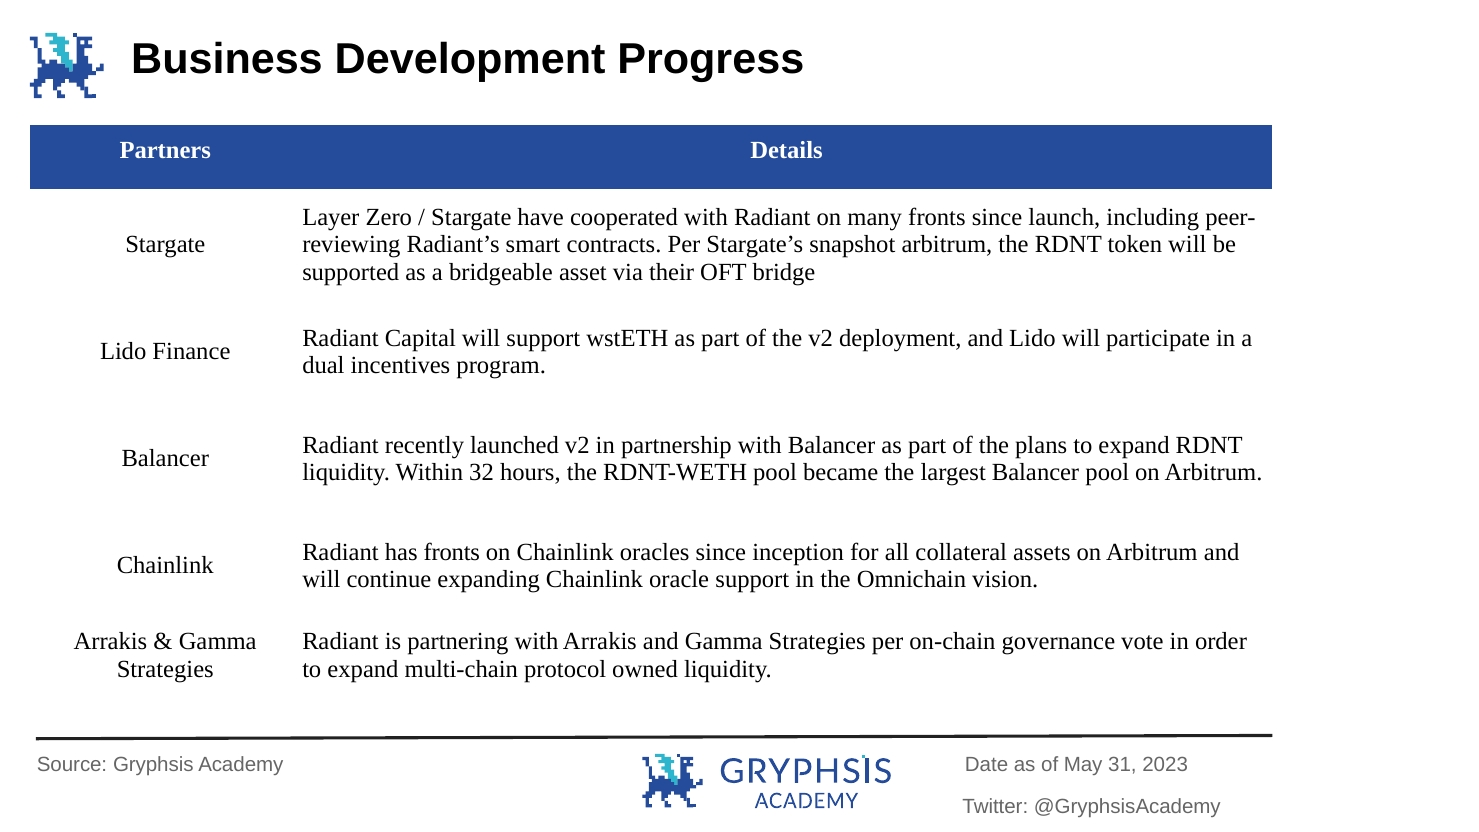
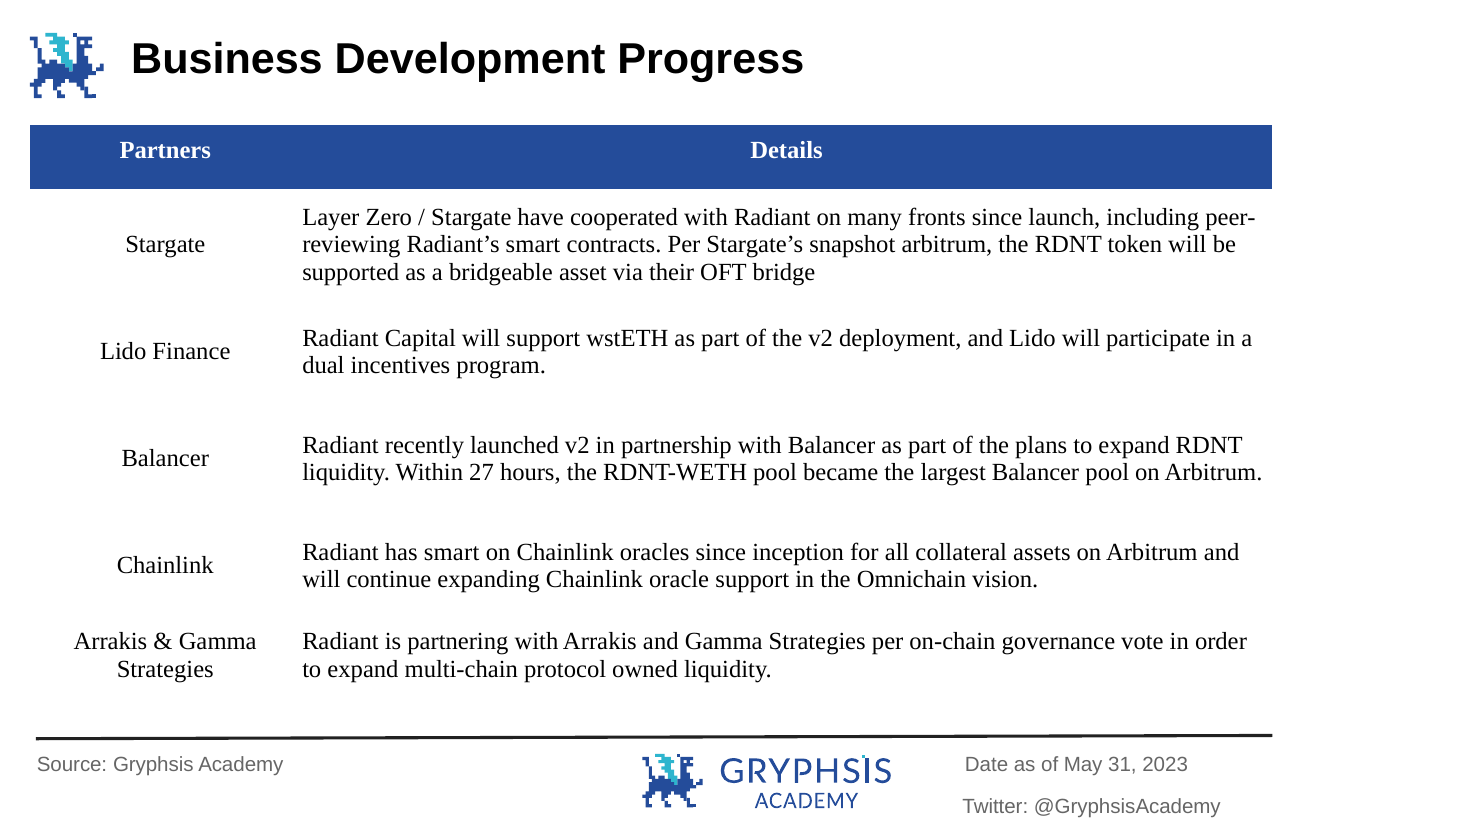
32: 32 -> 27 (482, 472)
has fronts: fronts -> smart (452, 552)
